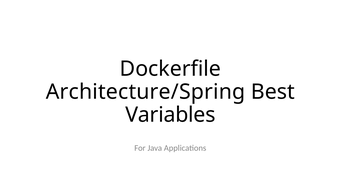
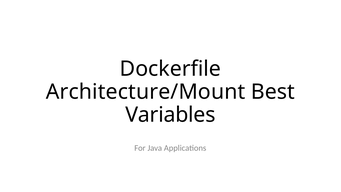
Architecture/Spring: Architecture/Spring -> Architecture/Mount (146, 92)
